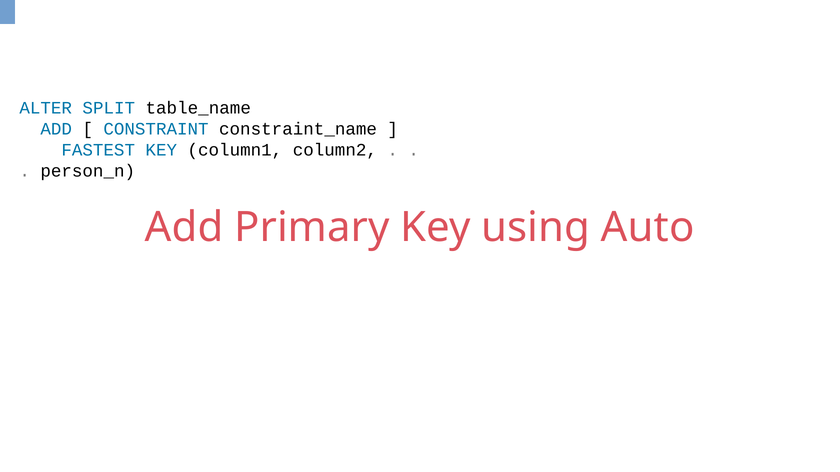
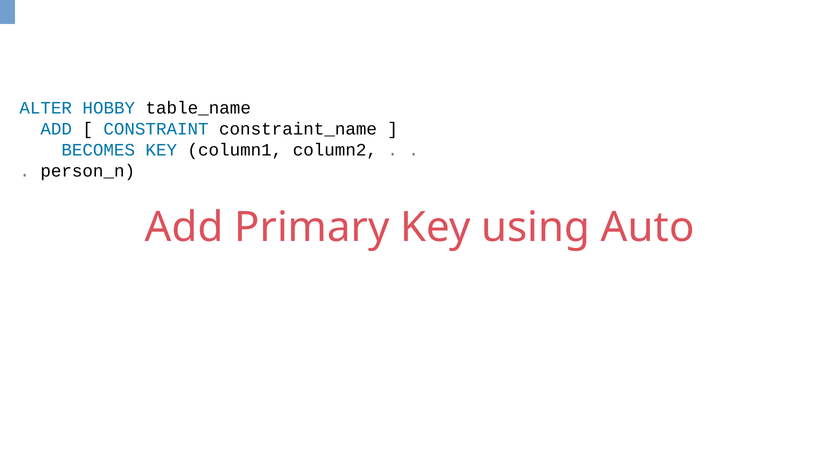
SPLIT: SPLIT -> HOBBY (109, 108)
FASTEST: FASTEST -> BECOMES (98, 150)
